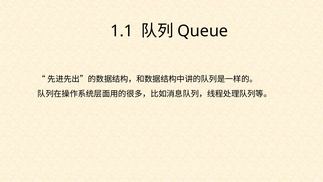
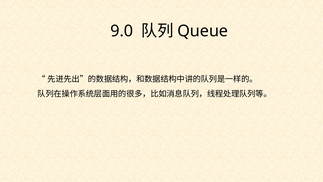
1.1: 1.1 -> 9.0 (122, 31)
